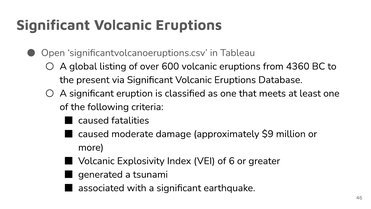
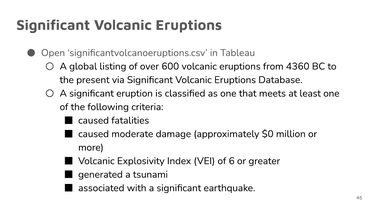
$9: $9 -> $0 (268, 134)
